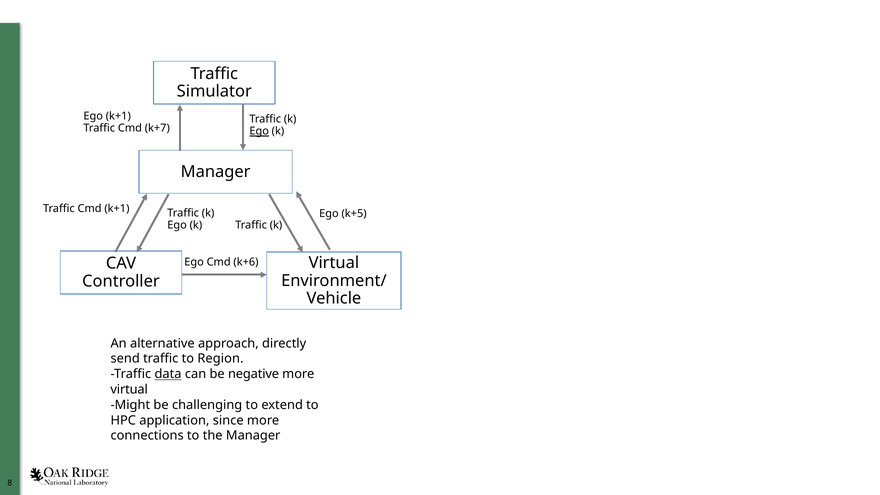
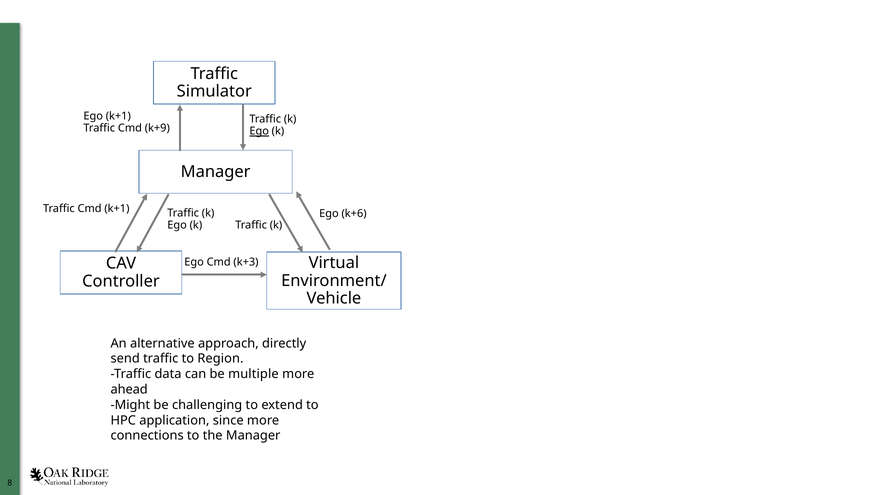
k+7: k+7 -> k+9 (157, 128)
k+5: k+5 -> k+6 (354, 214)
k+6: k+6 -> k+3 (246, 262)
data underline: present -> none (168, 374)
negative: negative -> multiple (253, 374)
virtual: virtual -> ahead (129, 390)
